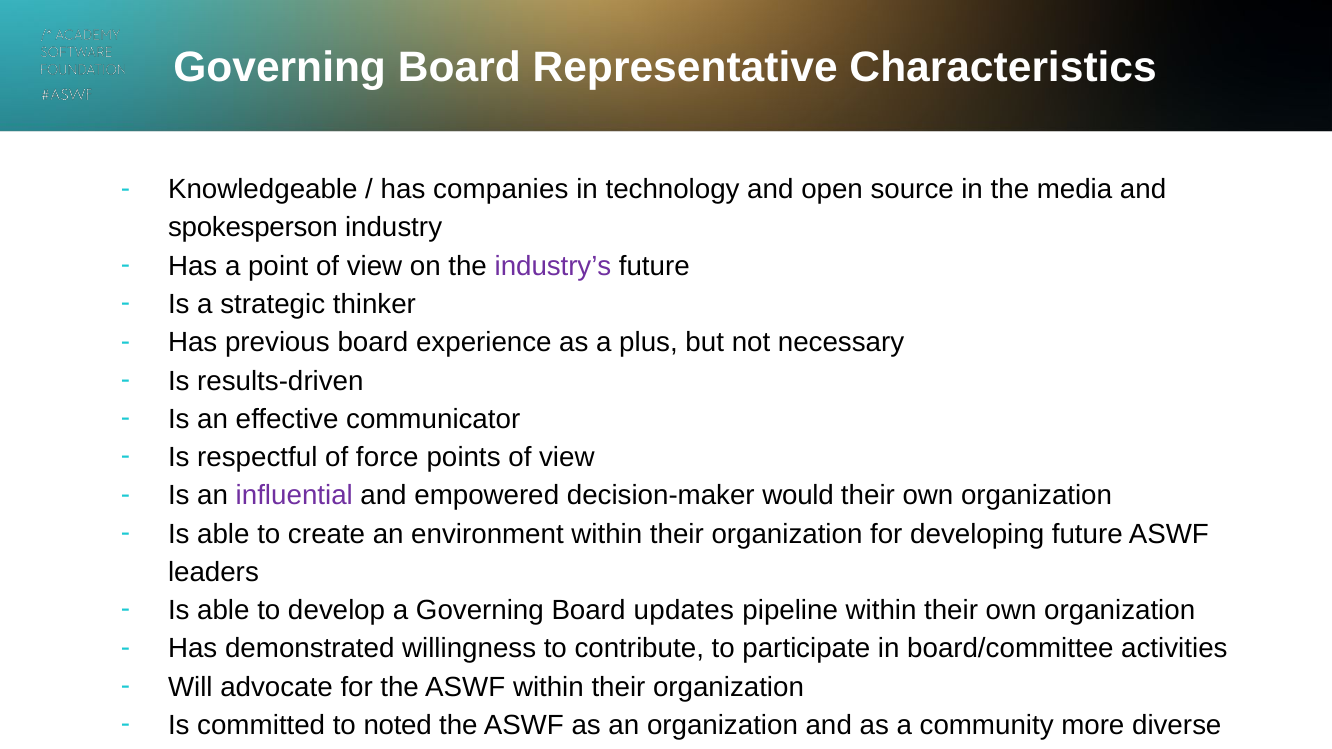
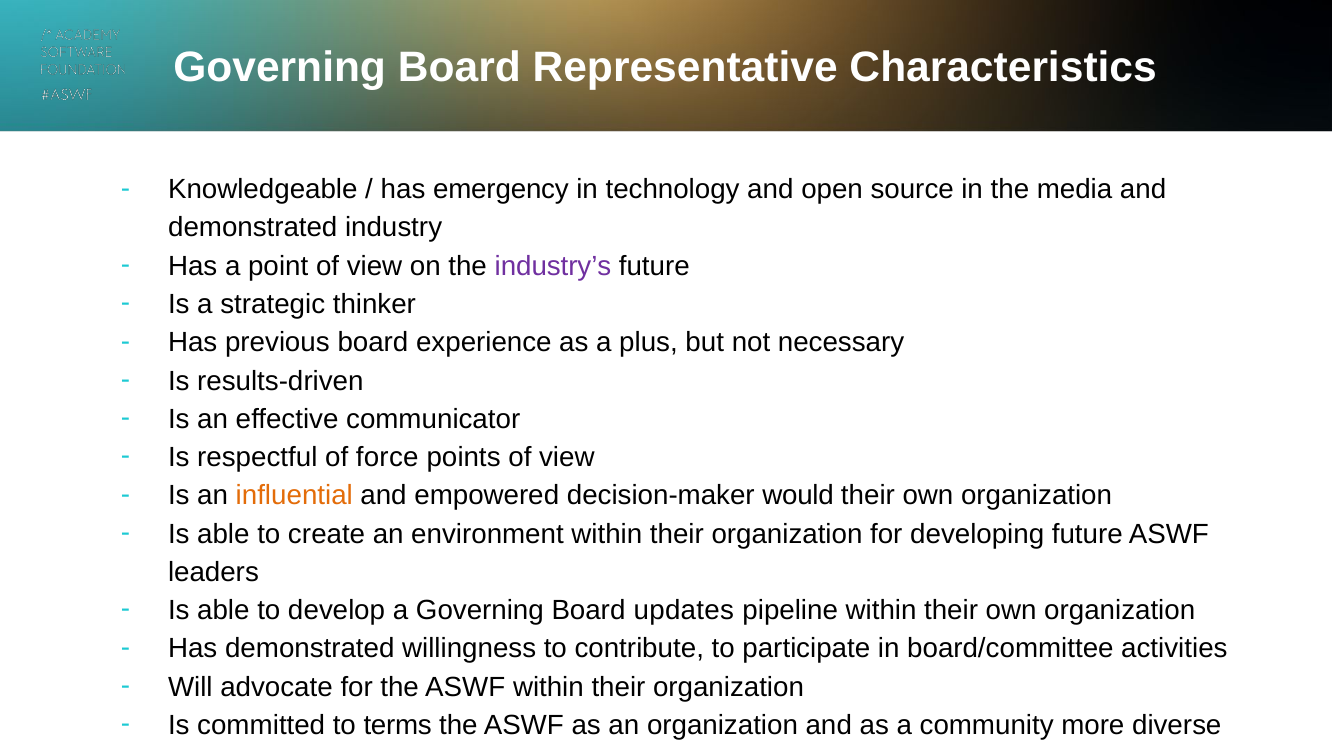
companies: companies -> emergency (501, 190)
spokesperson: spokesperson -> demonstrated (253, 228)
influential colour: purple -> orange (294, 496)
noted: noted -> terms (398, 726)
